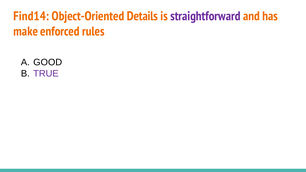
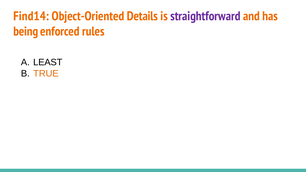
make: make -> being (26, 31)
GOOD: GOOD -> LEAST (48, 62)
TRUE colour: purple -> orange (46, 74)
